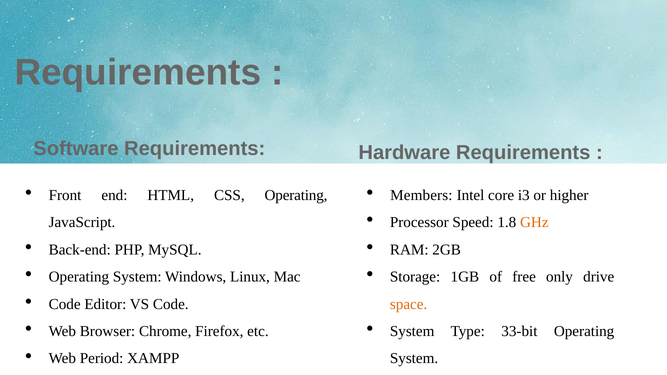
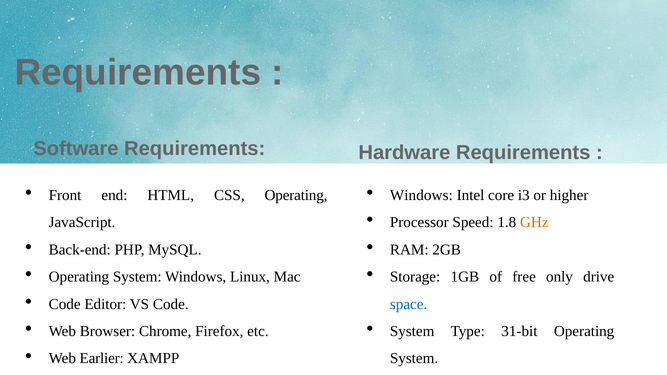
Members: Members -> Windows (421, 195)
space colour: orange -> blue (409, 304)
33-bit: 33-bit -> 31-bit (519, 332)
Period: Period -> Earlier (102, 359)
